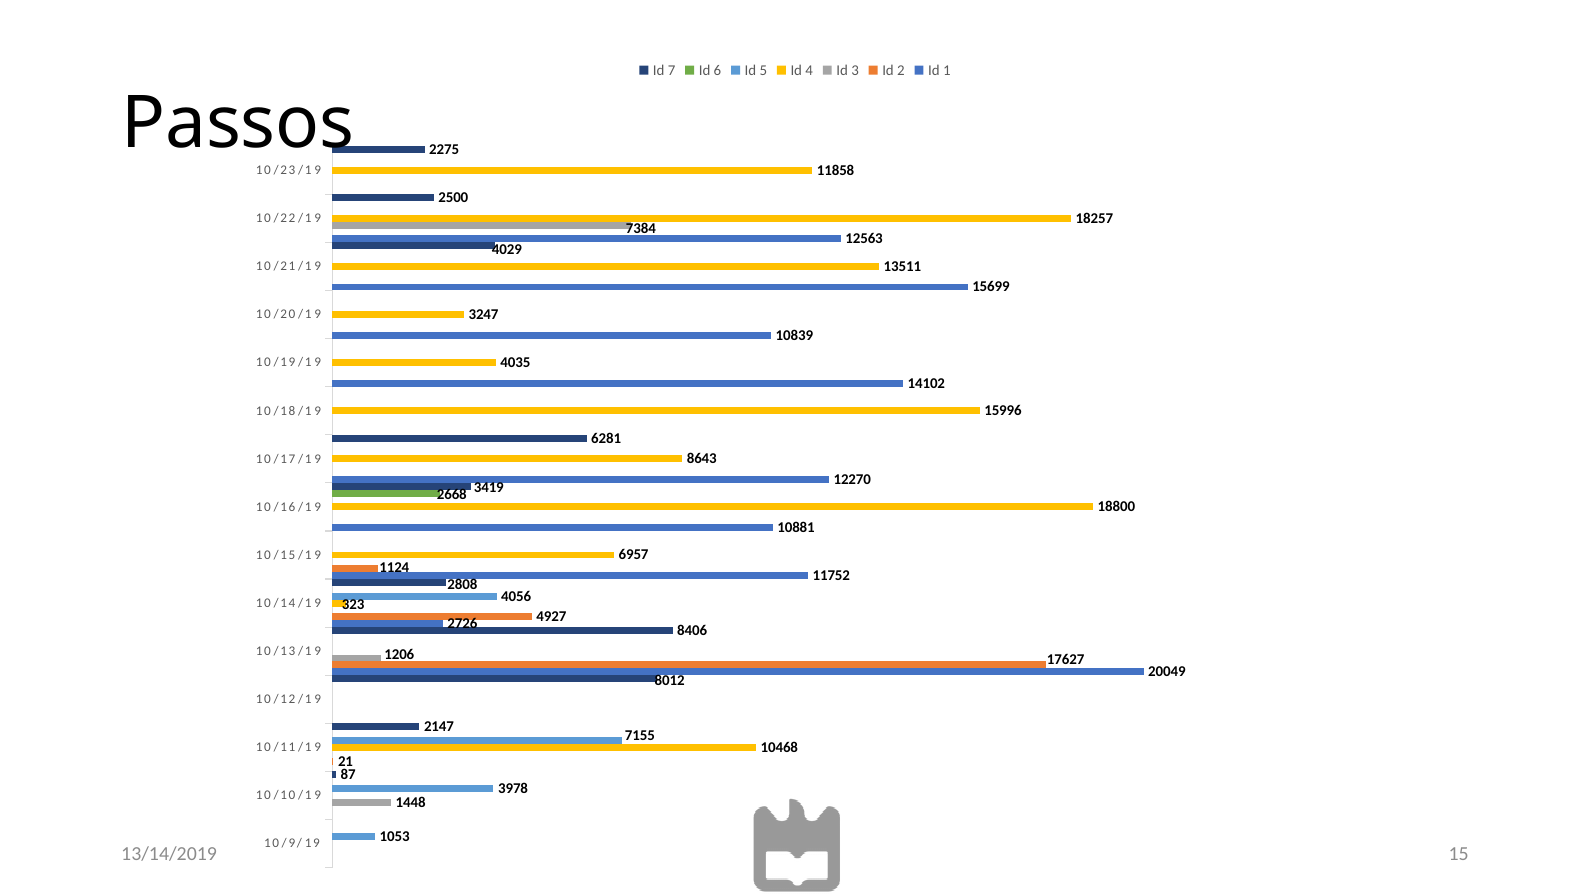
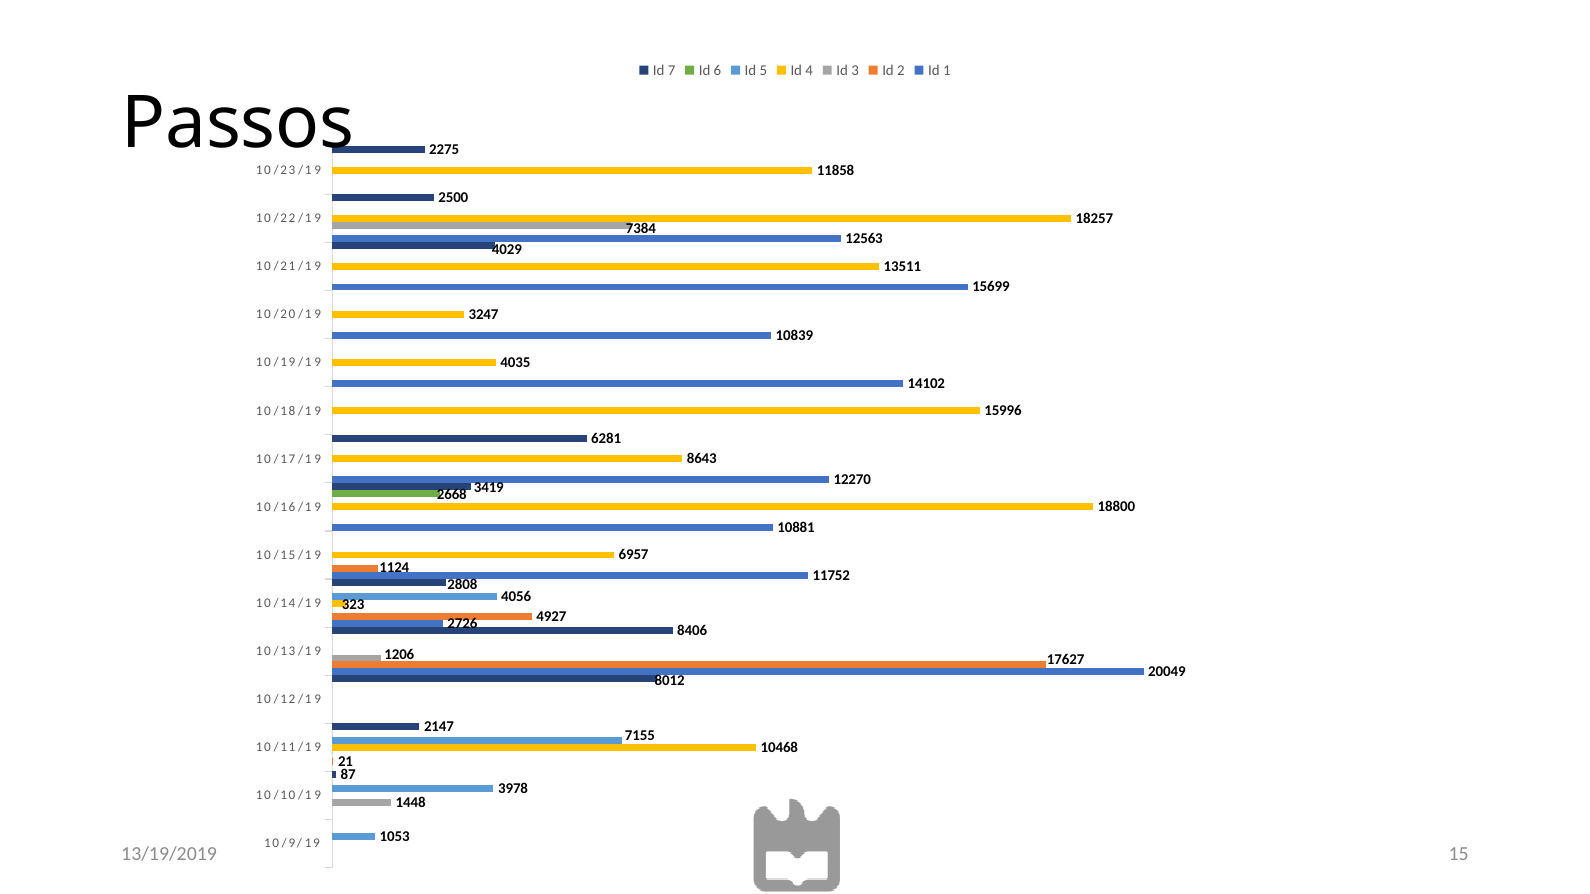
13/14/2019: 13/14/2019 -> 13/19/2019 (169, 854)
